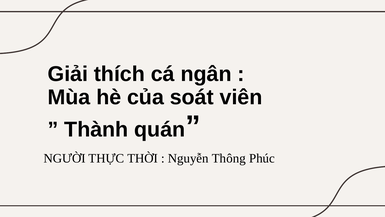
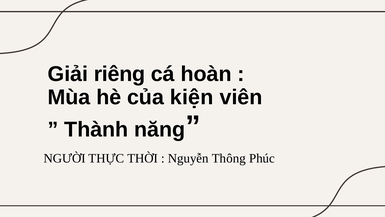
thích: thích -> riêng (119, 74)
ngân: ngân -> hoàn (206, 74)
soát: soát -> kiện (192, 97)
quán: quán -> năng (160, 129)
